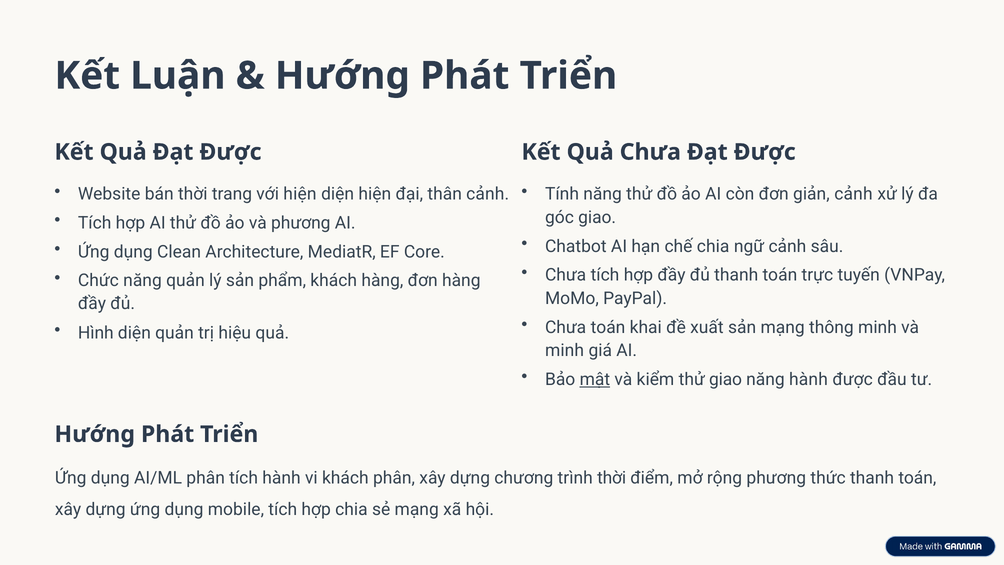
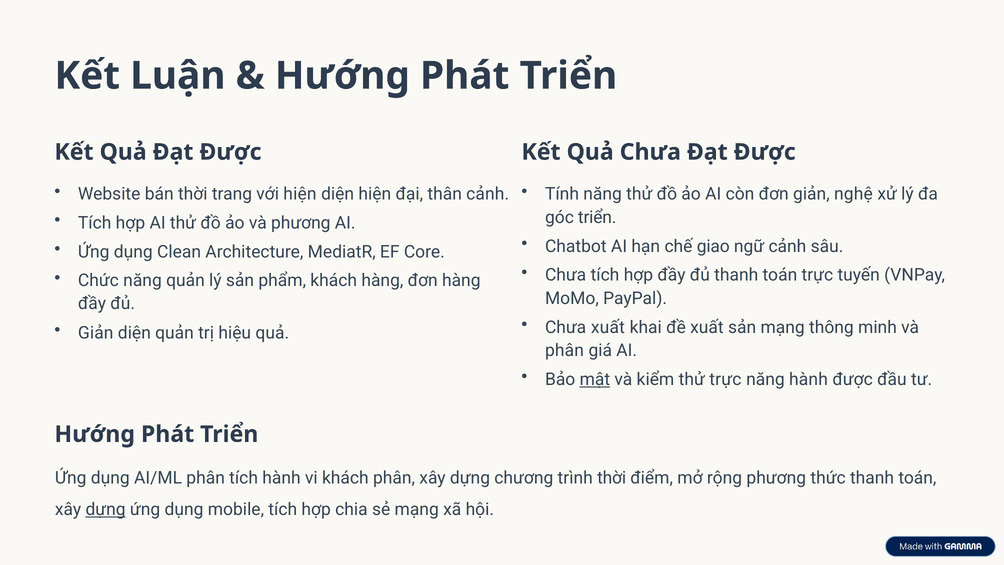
giản cảnh: cảnh -> nghệ (853, 194)
góc giao: giao -> triển (597, 217)
chế chia: chia -> giao (713, 246)
Chưa toán: toán -> xuất (608, 327)
Hình: Hình -> Giản (96, 333)
minh: minh -> phân (565, 350)
thử giao: giao -> trực (725, 379)
dựng underline: none -> present (106, 509)
